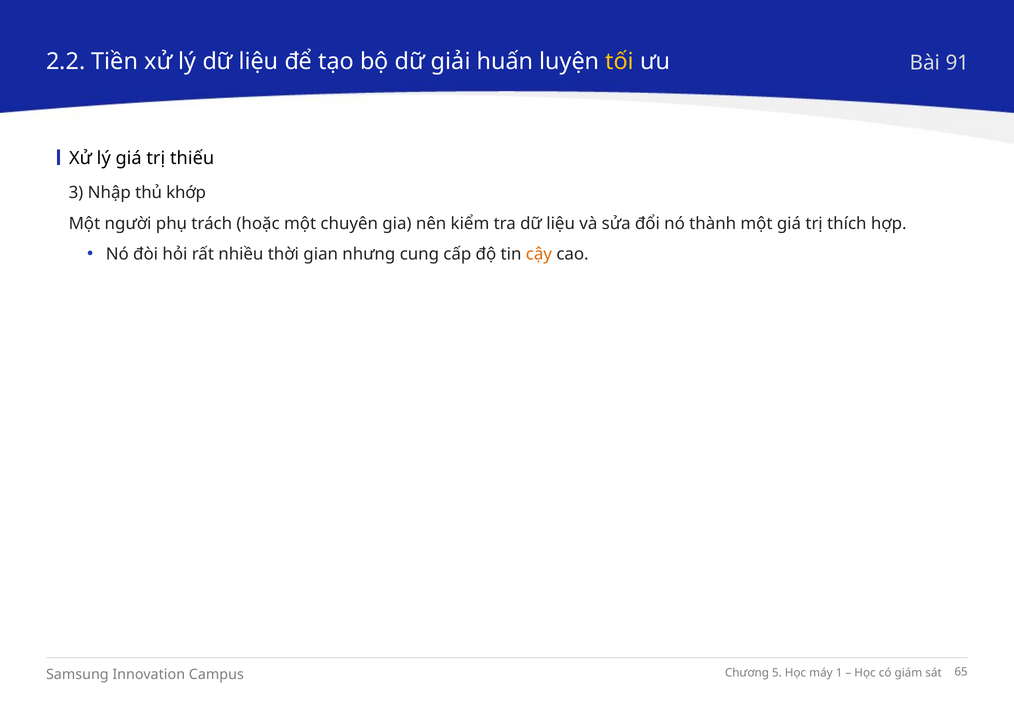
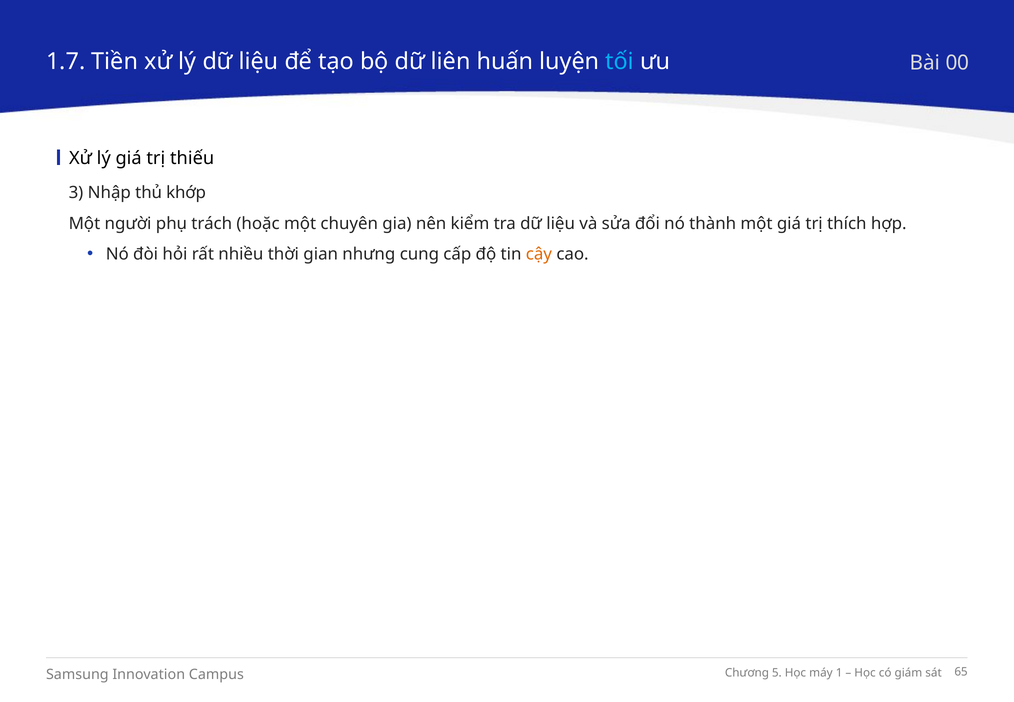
2.2: 2.2 -> 1.7 (66, 62)
giải: giải -> liên (451, 62)
tối colour: yellow -> light blue (620, 62)
91: 91 -> 00 (957, 63)
